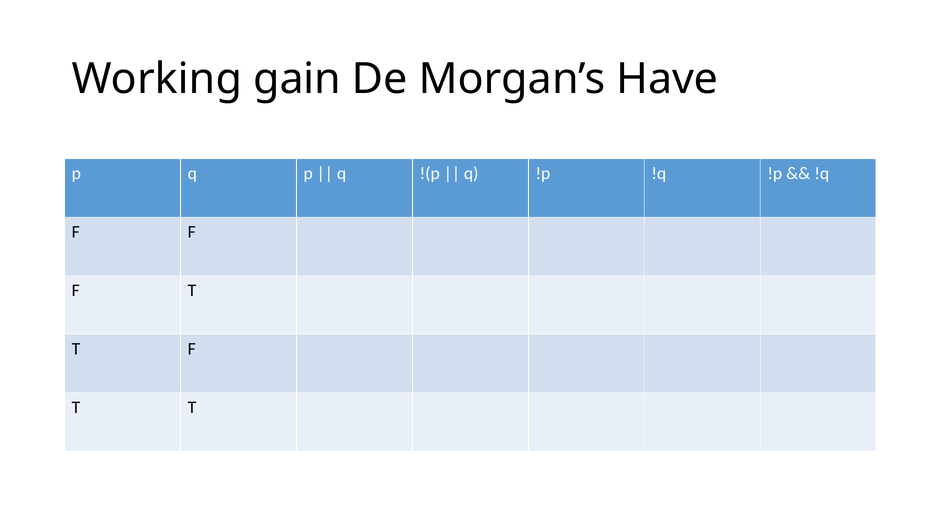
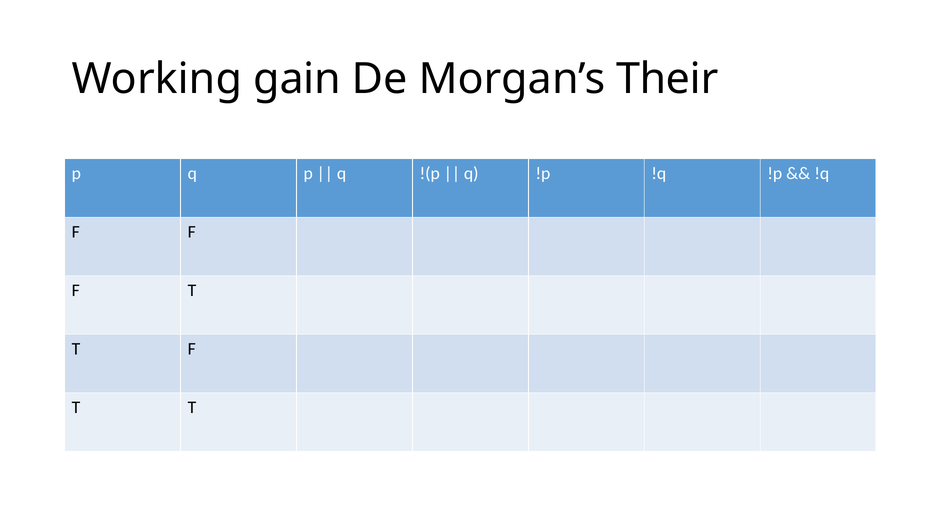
Have: Have -> Their (667, 79)
